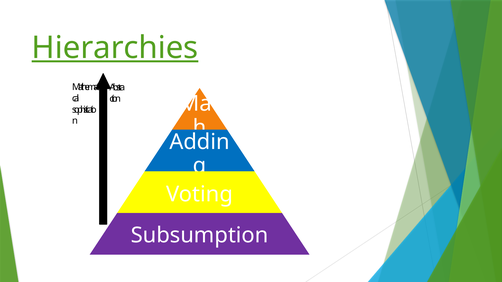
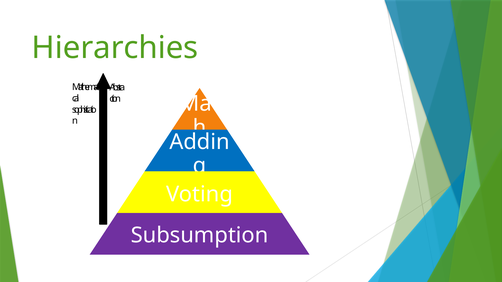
Hierarchies underline: present -> none (115, 48)
